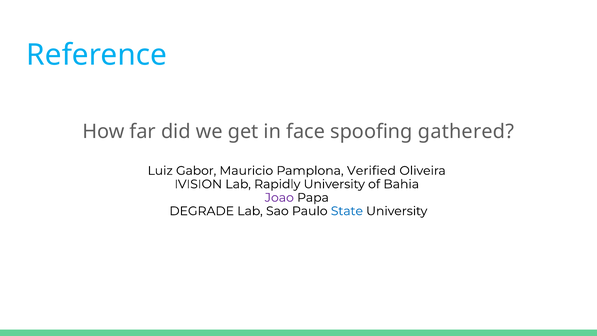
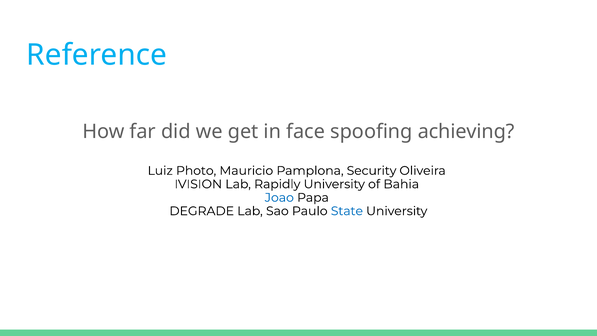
gathered: gathered -> achieving (466, 132)
Gabor: Gabor -> Photo (196, 171)
Verified: Verified -> Security (372, 171)
Joao colour: purple -> blue (279, 198)
